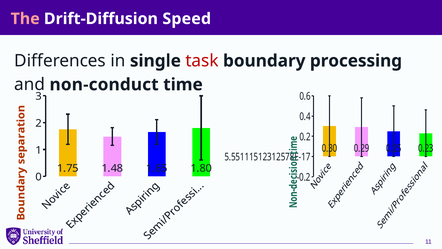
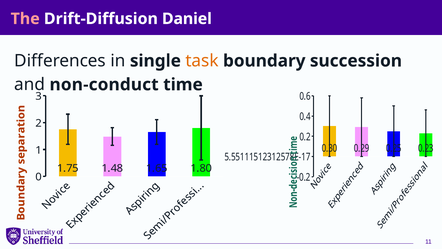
Speed: Speed -> Daniel (187, 19)
task colour: red -> orange (202, 61)
processing: processing -> succession (356, 61)
